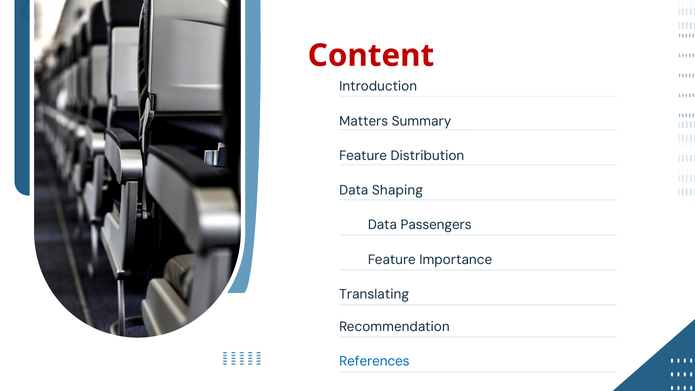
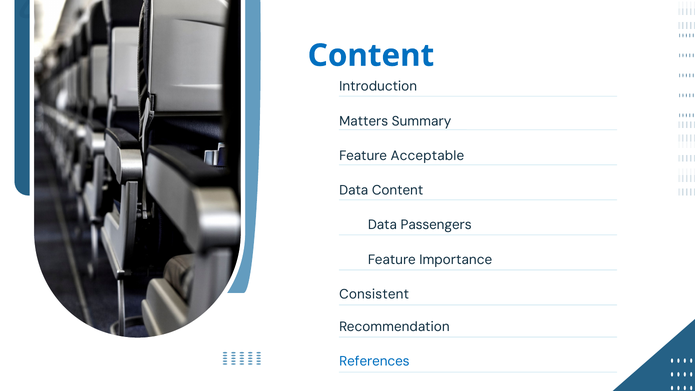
Content colour: red -> blue (371, 56)
Distribution: Distribution -> Acceptable (427, 156)
Data Shaping: Shaping -> Content (398, 190)
Translating: Translating -> Consistent (374, 294)
